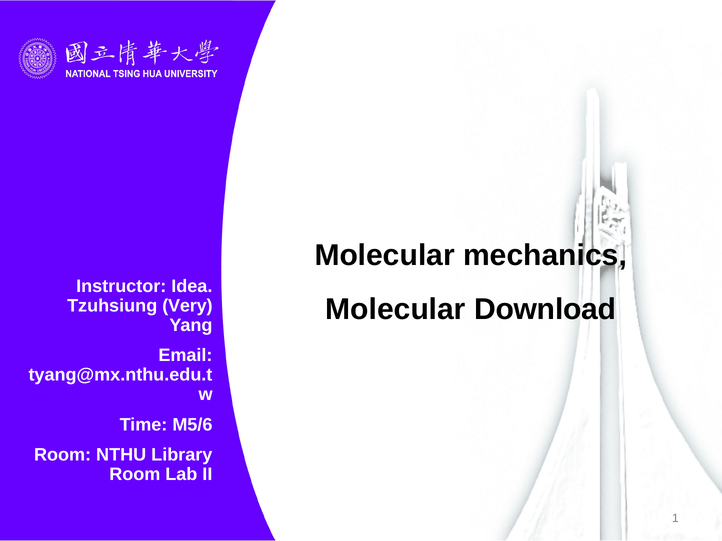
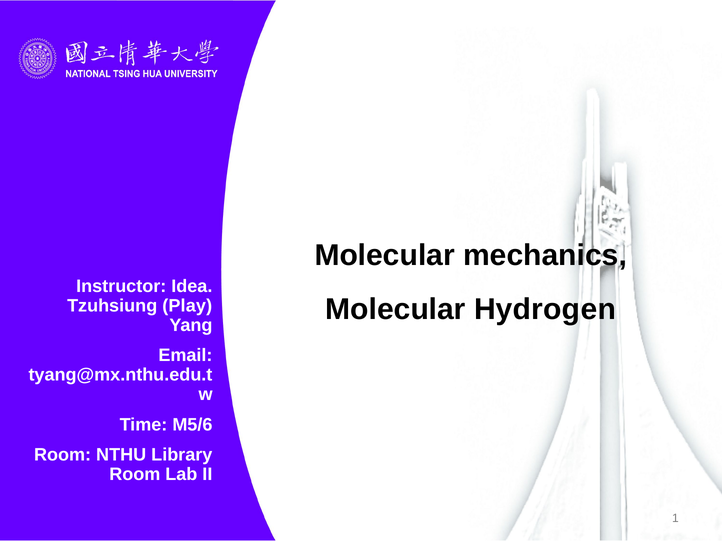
Download: Download -> Hydrogen (545, 310)
Very: Very -> Play (187, 306)
